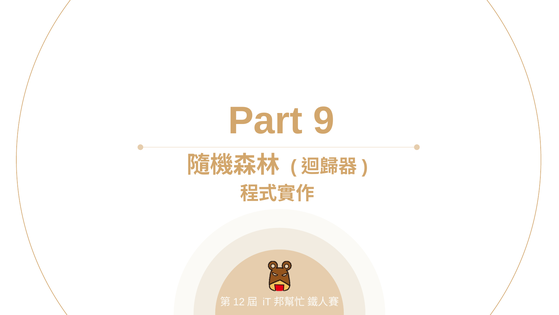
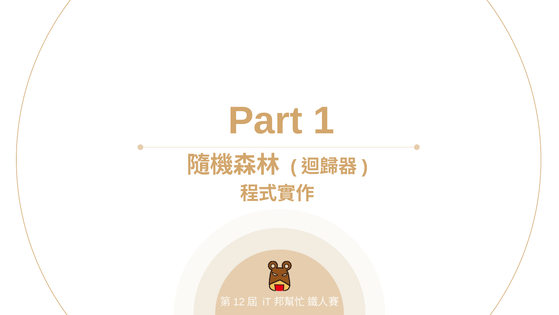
9: 9 -> 1 (324, 121)
